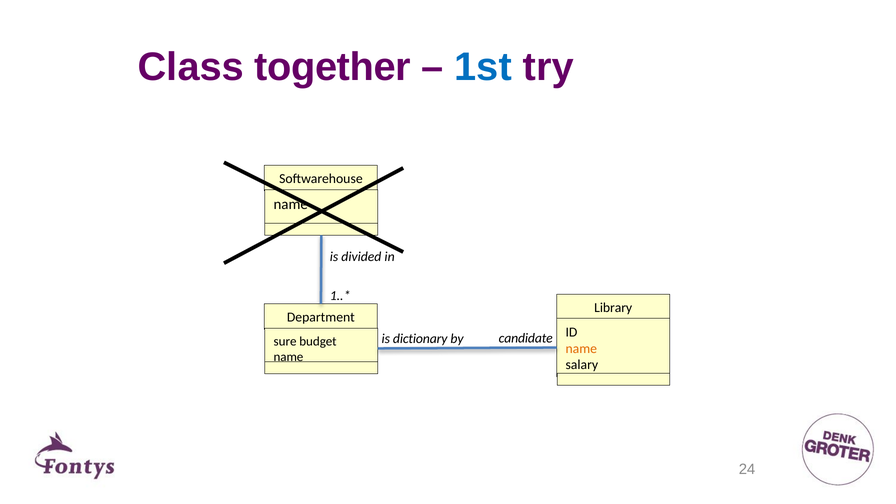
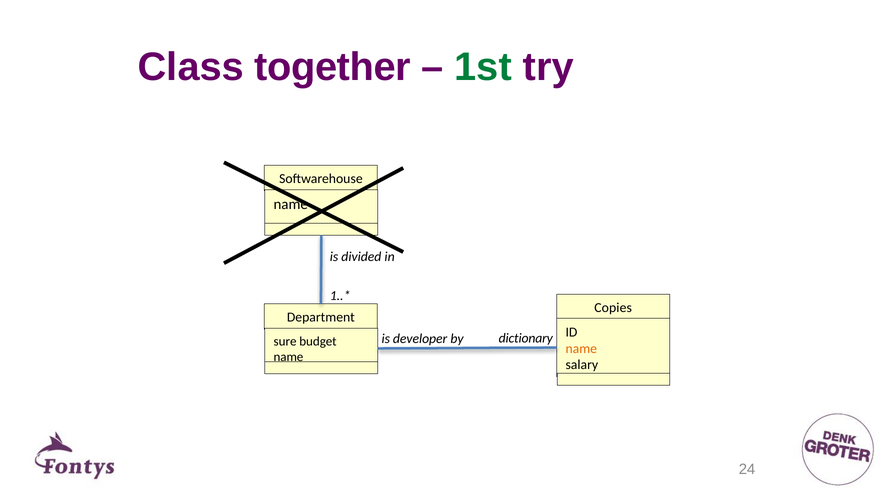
1st colour: blue -> green (483, 67)
Library: Library -> Copies (613, 308)
dictionary: dictionary -> developer (420, 339)
candidate: candidate -> dictionary (526, 338)
